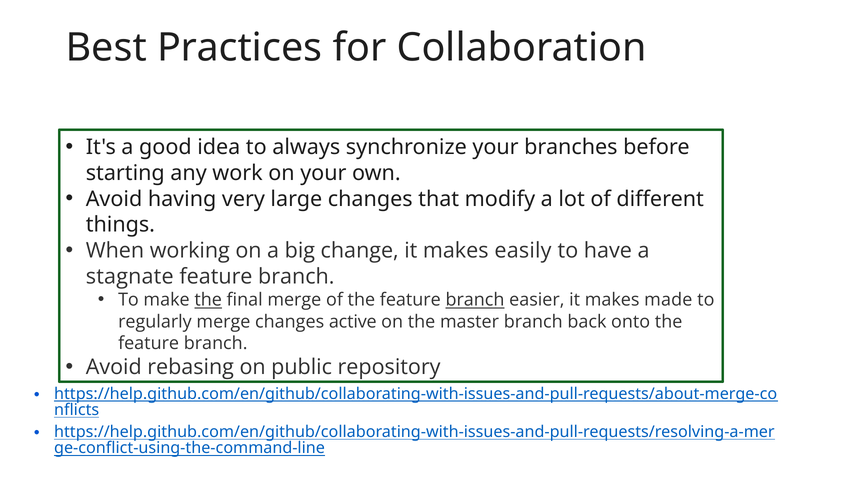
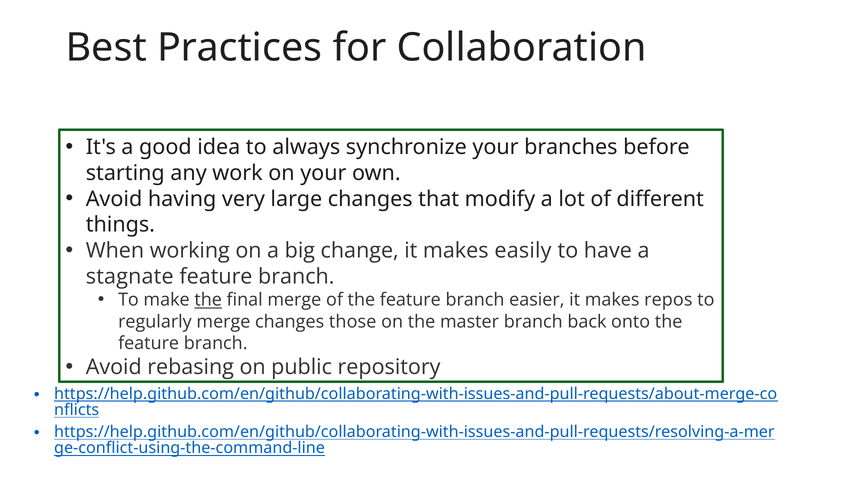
branch underline: present -> none (475, 300)
made: made -> repos (668, 300)
active: active -> those (353, 322)
